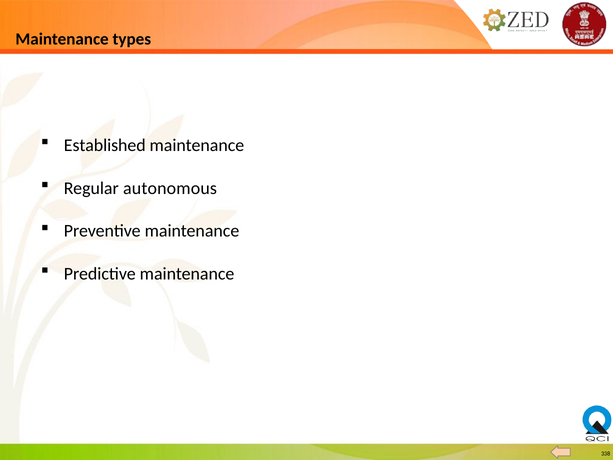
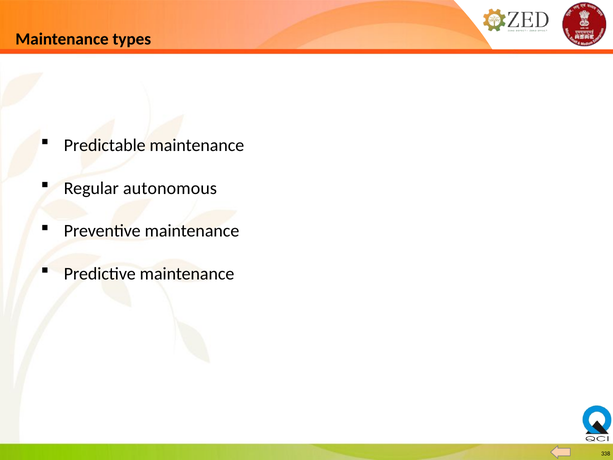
Established: Established -> Predictable (105, 145)
